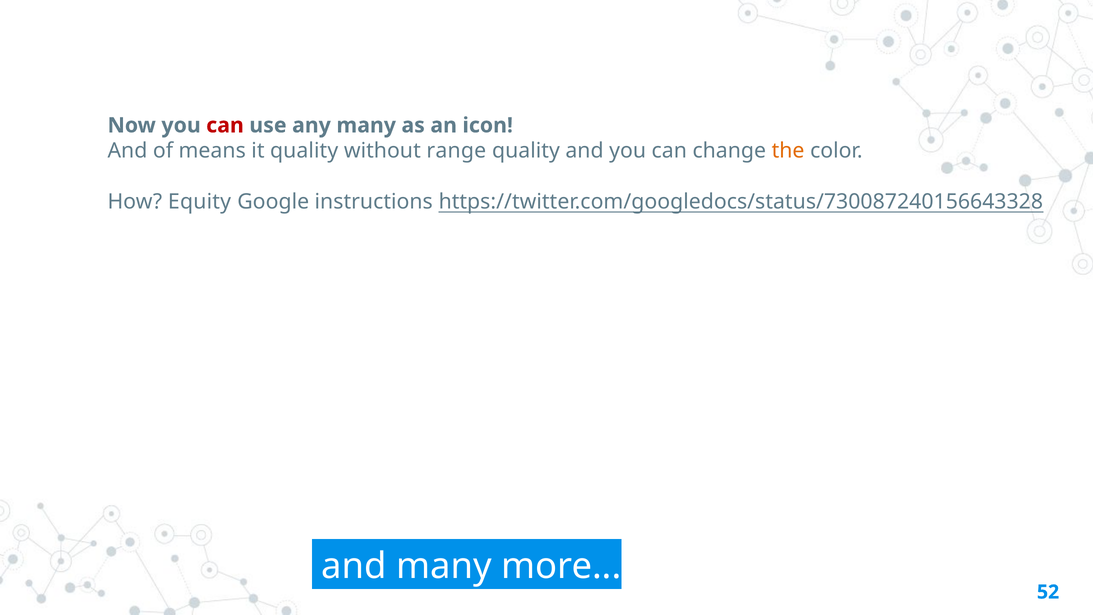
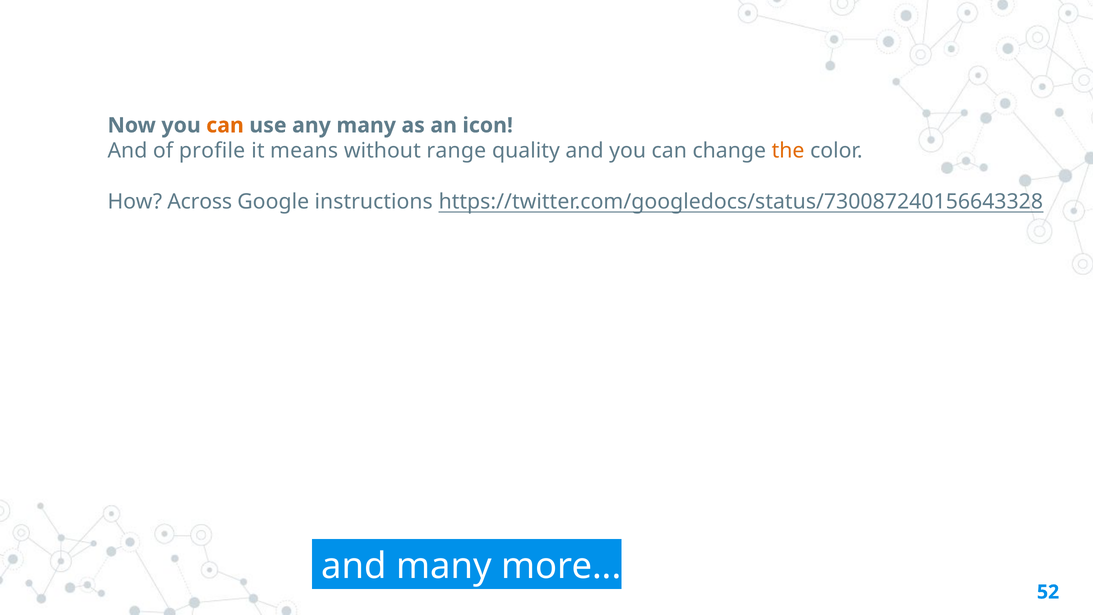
can colour: red -> orange (225, 125)
means: means -> profile (212, 151)
it quality: quality -> means (304, 151)
Equity: Equity -> Across (200, 202)
